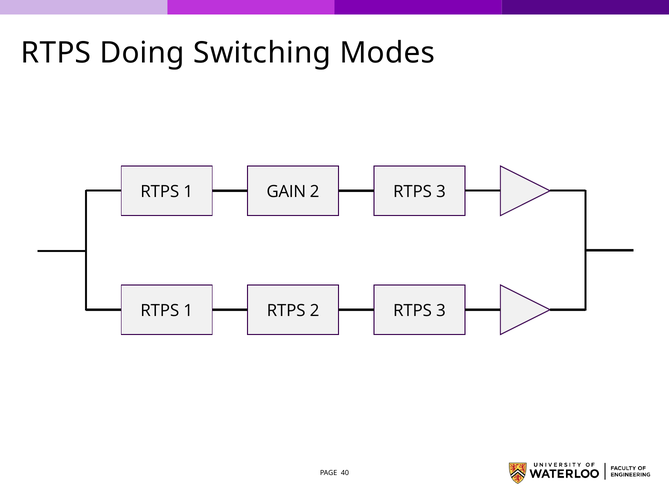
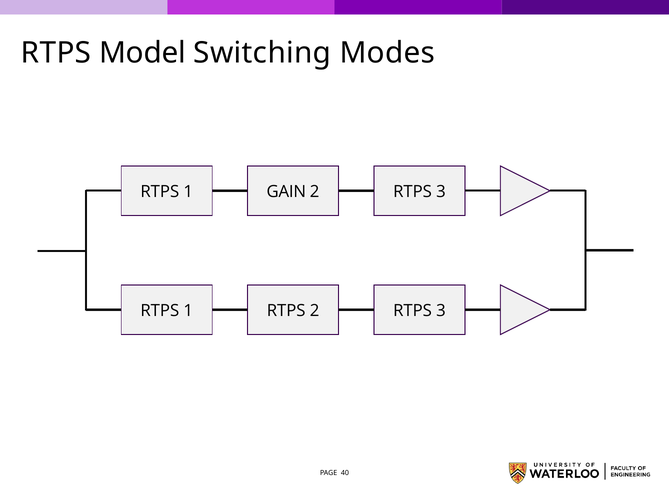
Doing: Doing -> Model (143, 53)
